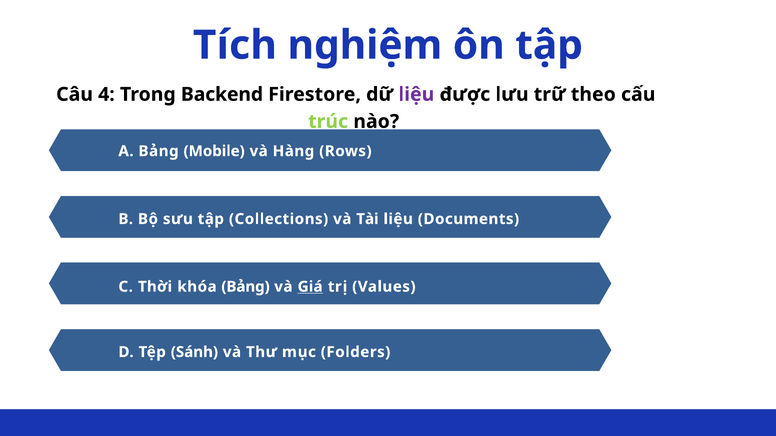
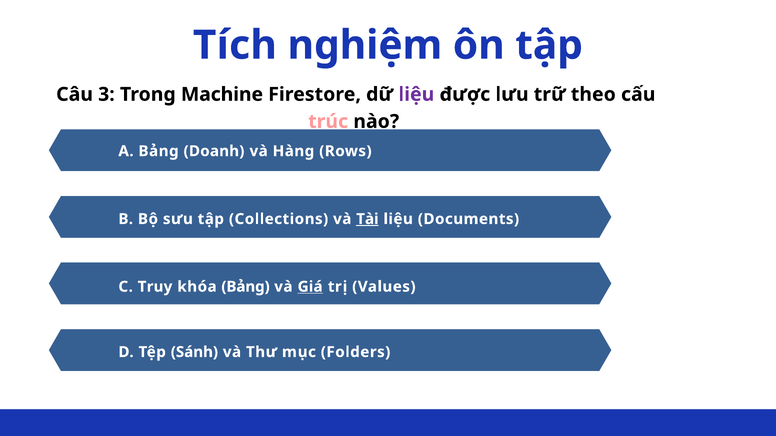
4: 4 -> 3 (106, 95)
Backend: Backend -> Machine (222, 95)
trúc colour: light green -> pink (328, 122)
Mobile: Mobile -> Doanh (214, 151)
Tài underline: none -> present (367, 219)
Thời: Thời -> Truy (155, 287)
